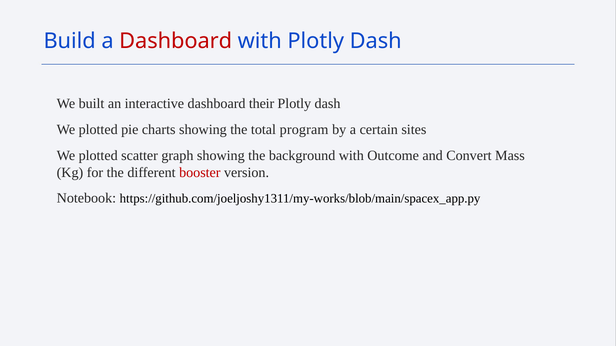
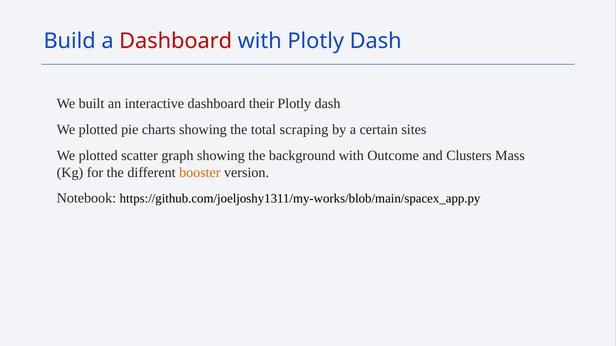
program: program -> scraping (304, 130)
Convert: Convert -> Clusters (469, 156)
booster colour: red -> orange (200, 173)
